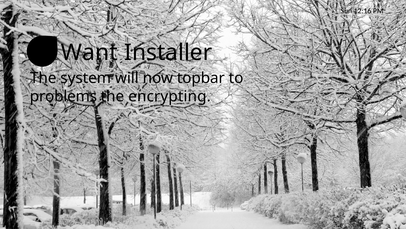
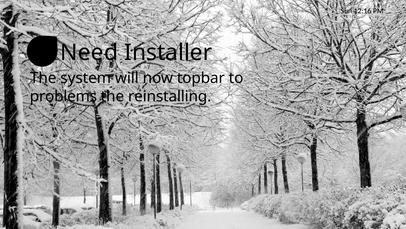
Want: Want -> Need (89, 53)
encrypting: encrypting -> reinstalling (170, 96)
